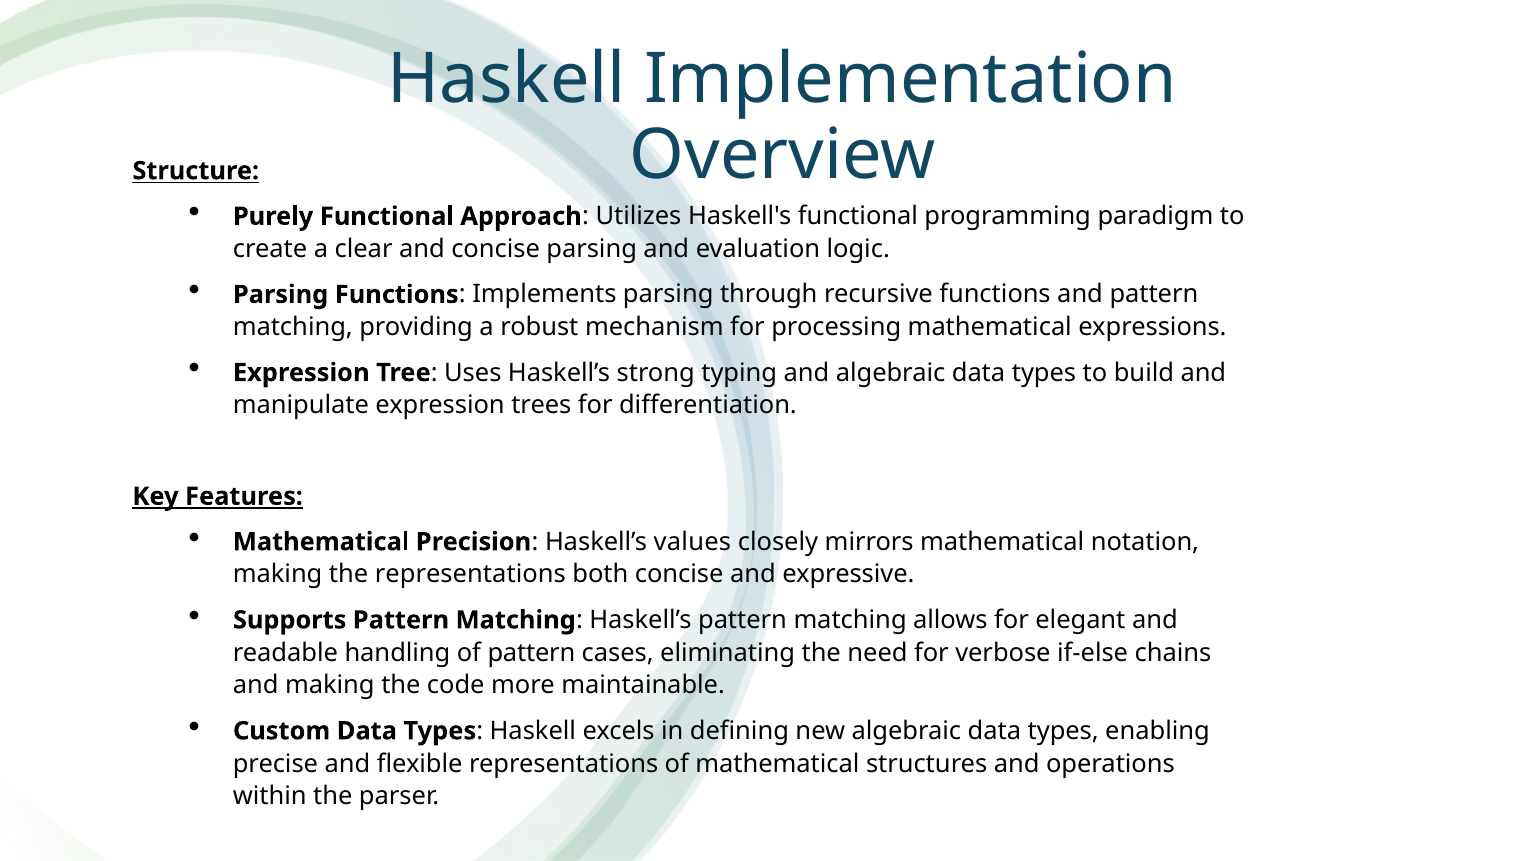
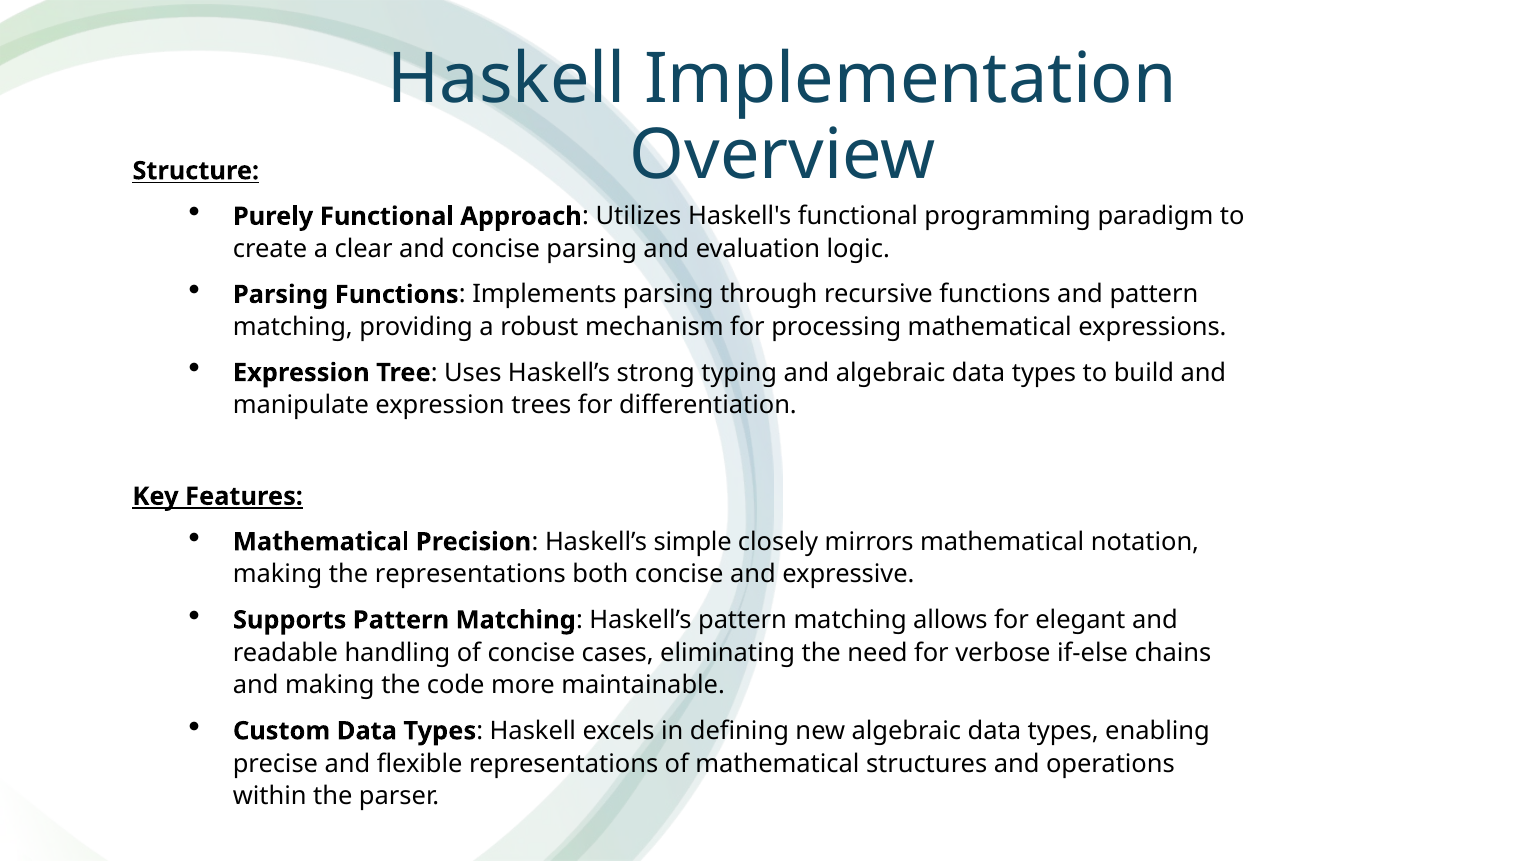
values: values -> simple (693, 542)
of pattern: pattern -> concise (531, 653)
